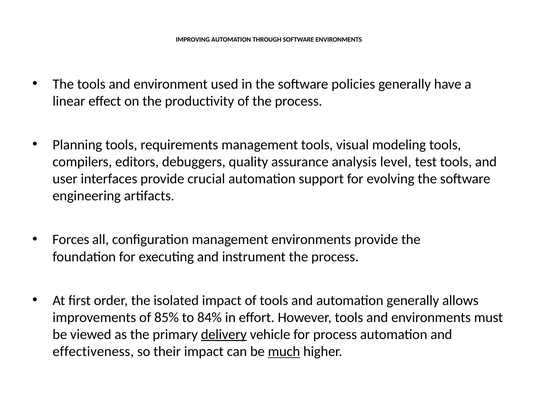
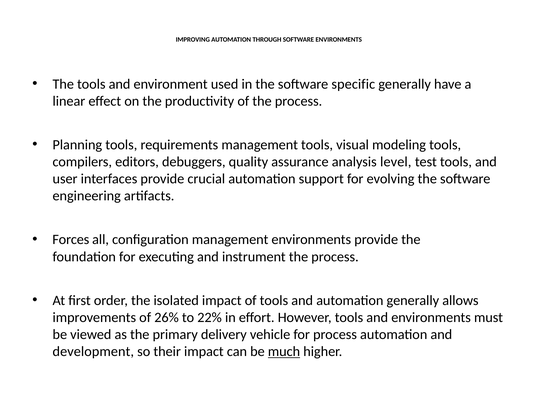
policies: policies -> specific (353, 84)
85%: 85% -> 26% (167, 318)
84%: 84% -> 22% (210, 318)
delivery underline: present -> none (224, 335)
effectiveness: effectiveness -> development (93, 352)
